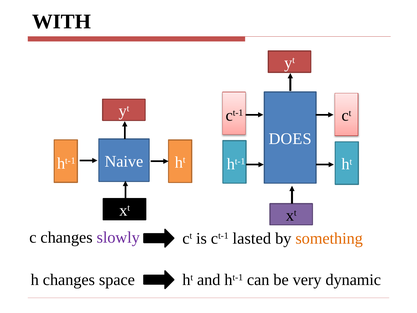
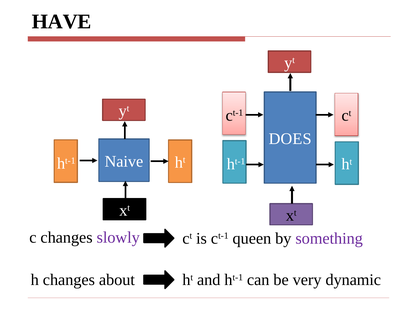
WITH: WITH -> HAVE (62, 22)
lasted: lasted -> queen (252, 238)
something colour: orange -> purple (329, 238)
space: space -> about (117, 280)
